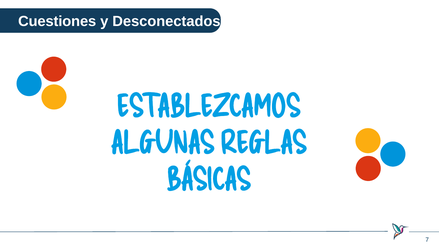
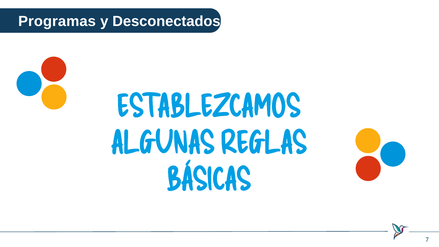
Cuestiones: Cuestiones -> Programas (57, 21)
